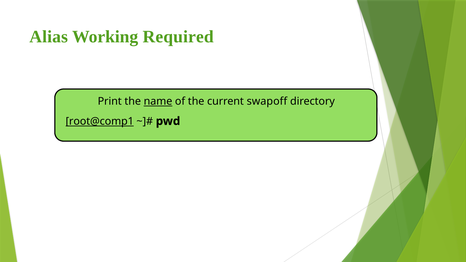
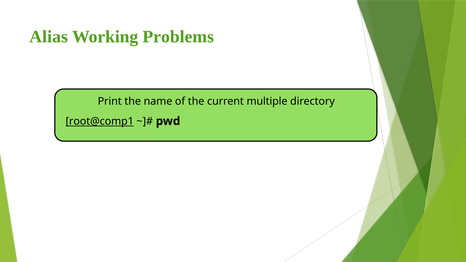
Required: Required -> Problems (178, 37)
name underline: present -> none (158, 101)
swapoff: swapoff -> multiple (267, 101)
